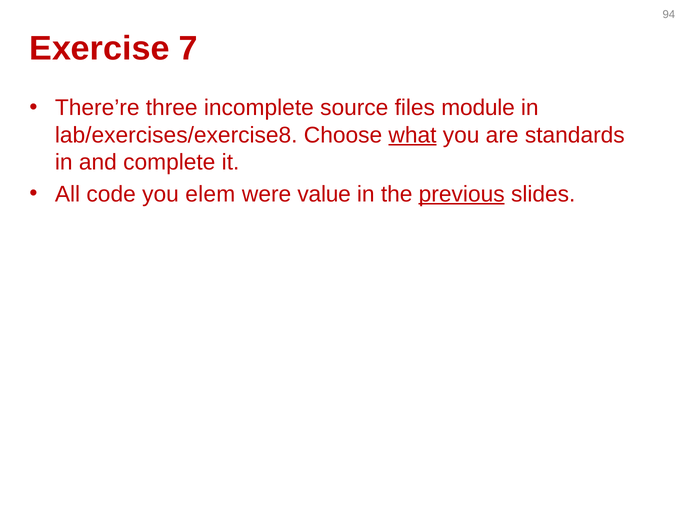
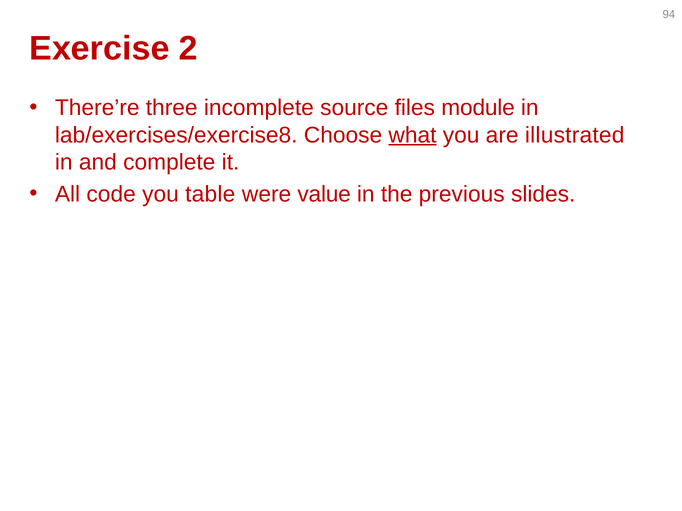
7: 7 -> 2 (188, 48)
standards: standards -> illustrated (575, 135)
elem: elem -> table (210, 194)
previous underline: present -> none (462, 194)
